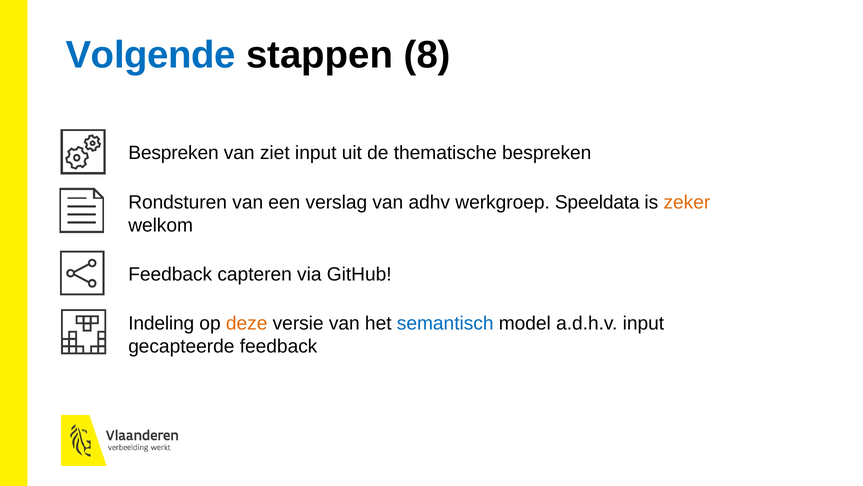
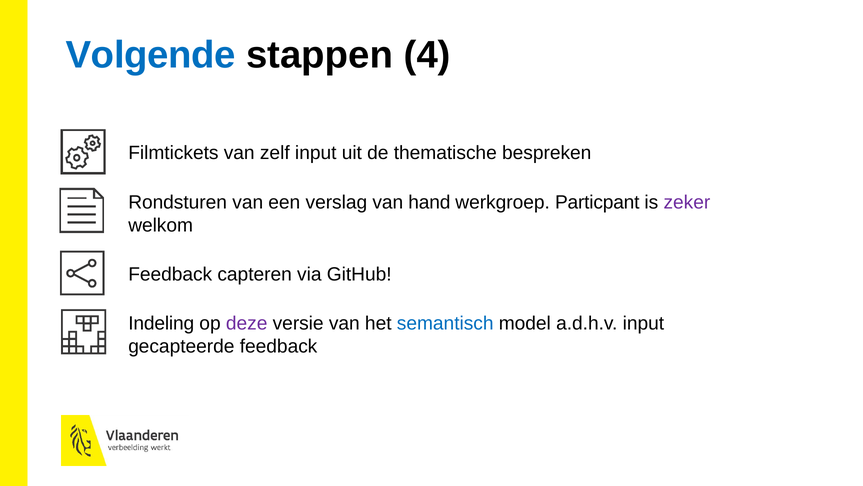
8: 8 -> 4 (427, 55)
Bespreken: Bespreken -> Filmtickets (173, 153)
ziet: ziet -> zelf (275, 153)
adhv: adhv -> hand (429, 202)
Speeldata: Speeldata -> Particpant (597, 202)
zeker colour: orange -> purple (687, 202)
deze colour: orange -> purple (247, 323)
